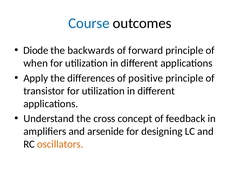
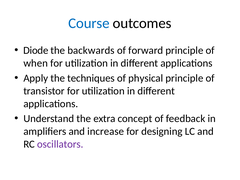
differences: differences -> techniques (91, 78)
positive: positive -> physical (146, 78)
cross: cross -> extra (104, 119)
arsenide: arsenide -> increase (106, 131)
oscillators colour: orange -> purple (60, 144)
